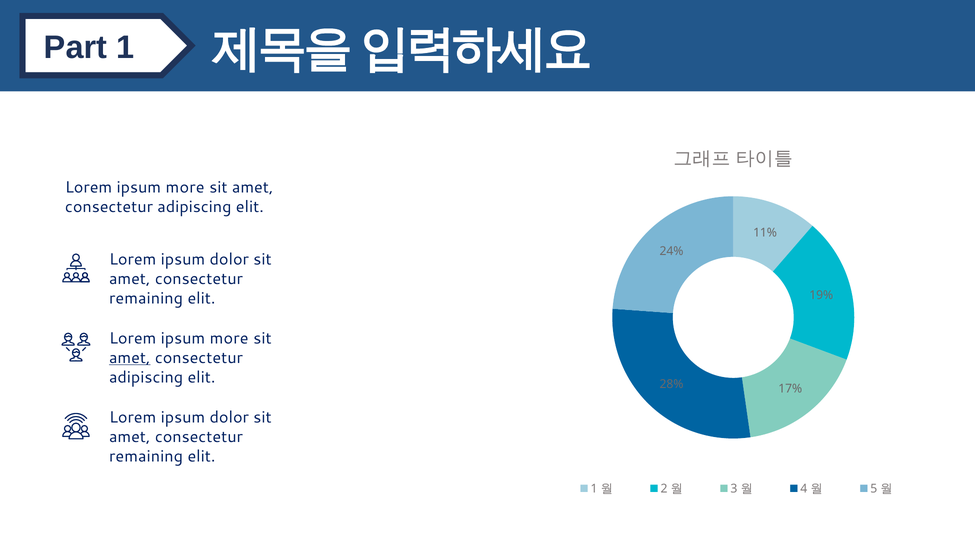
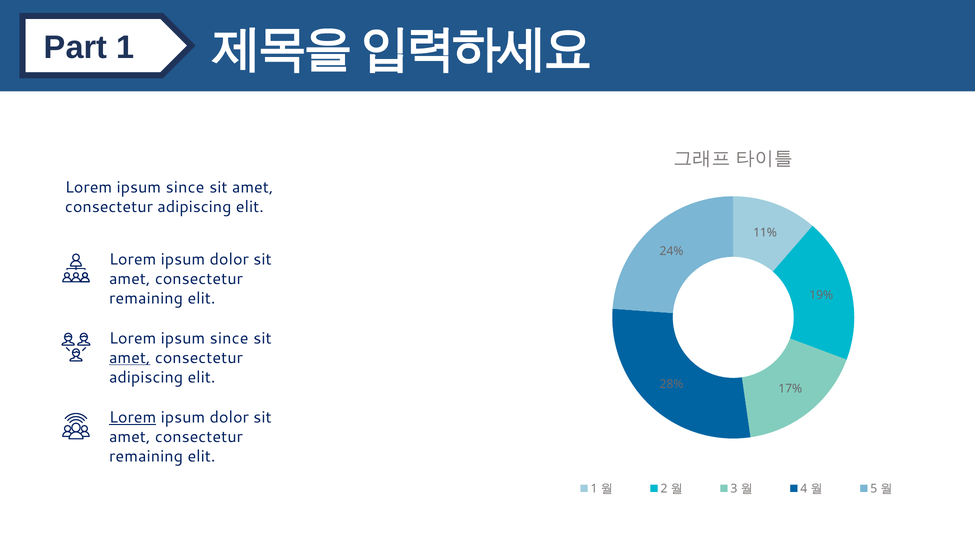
more: more -> since (185, 187)
more: more -> since (229, 338)
Lorem underline: none -> present (133, 417)
